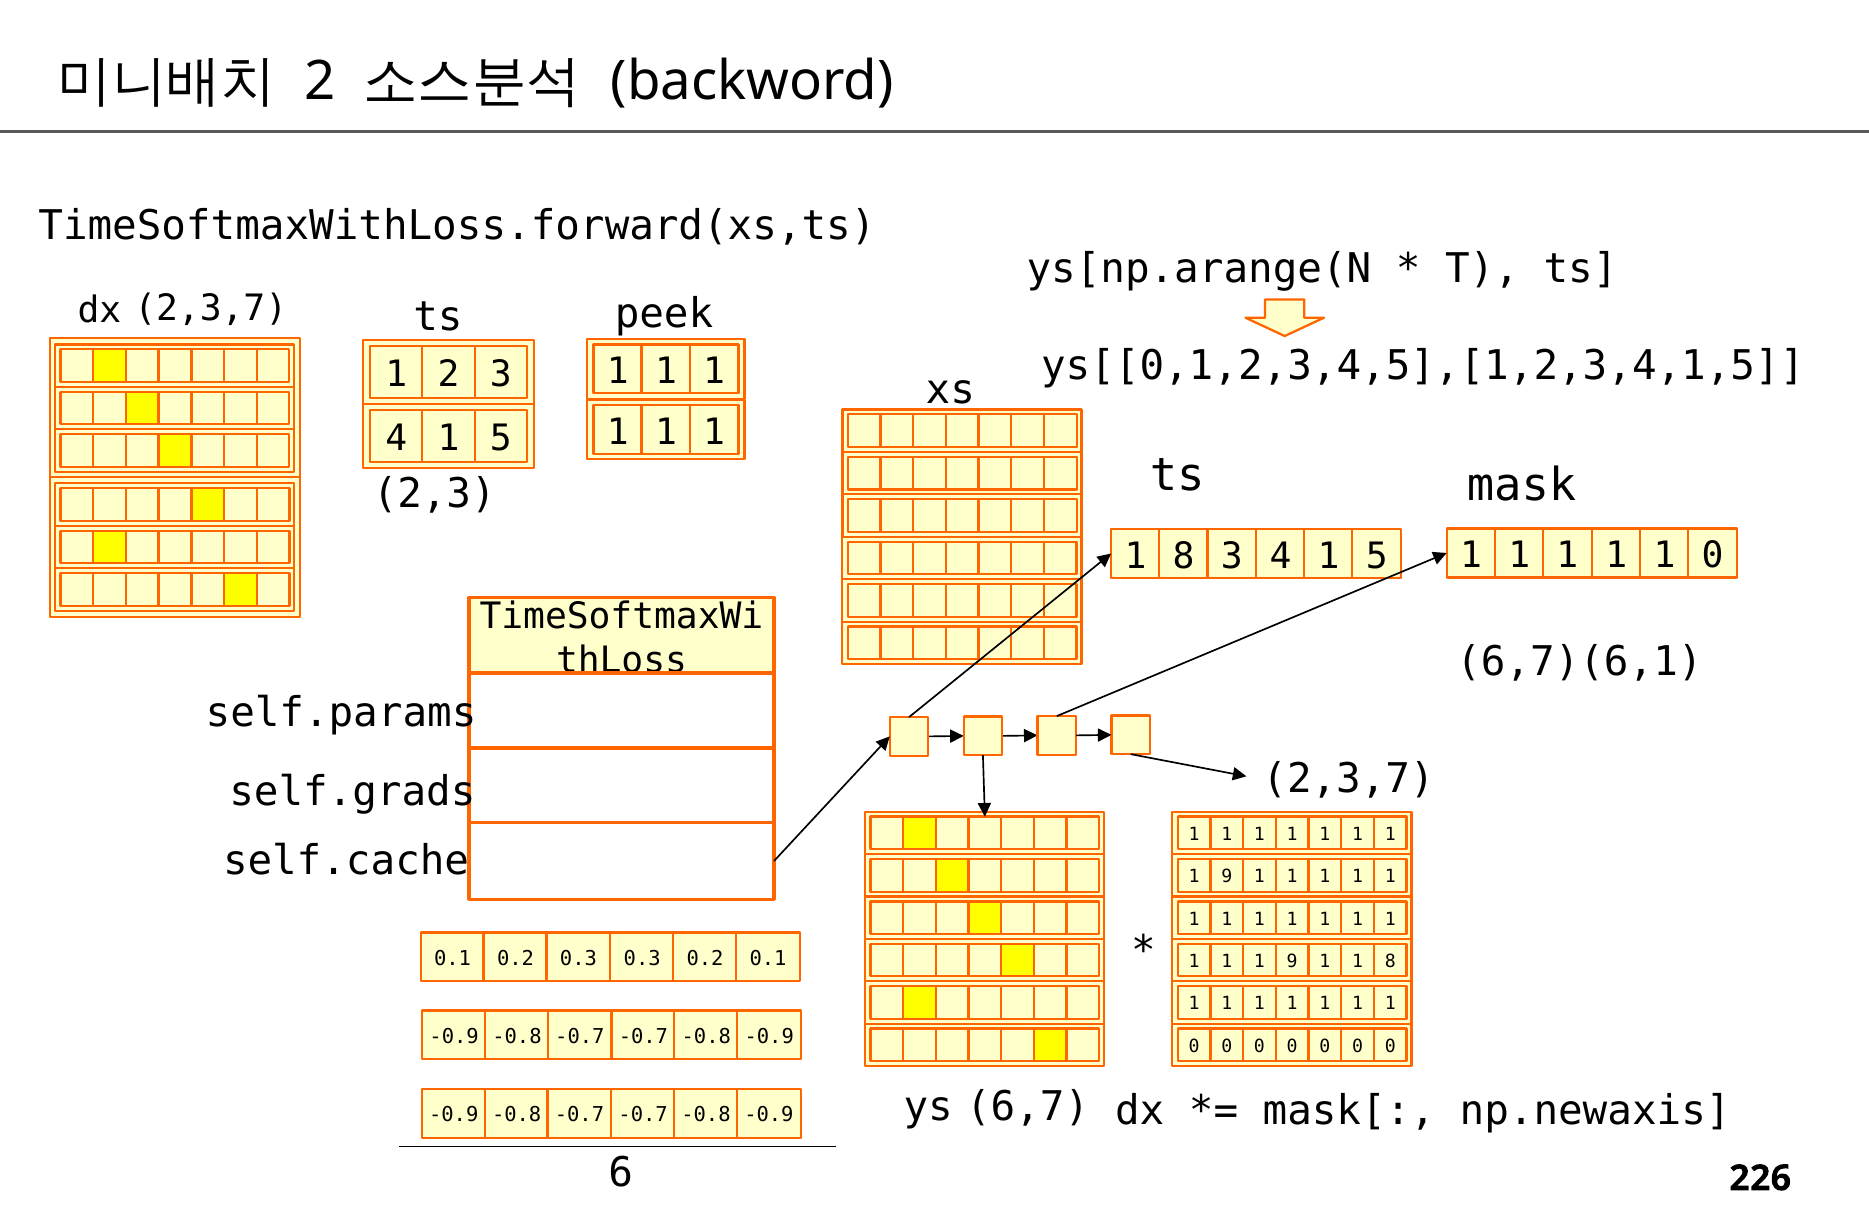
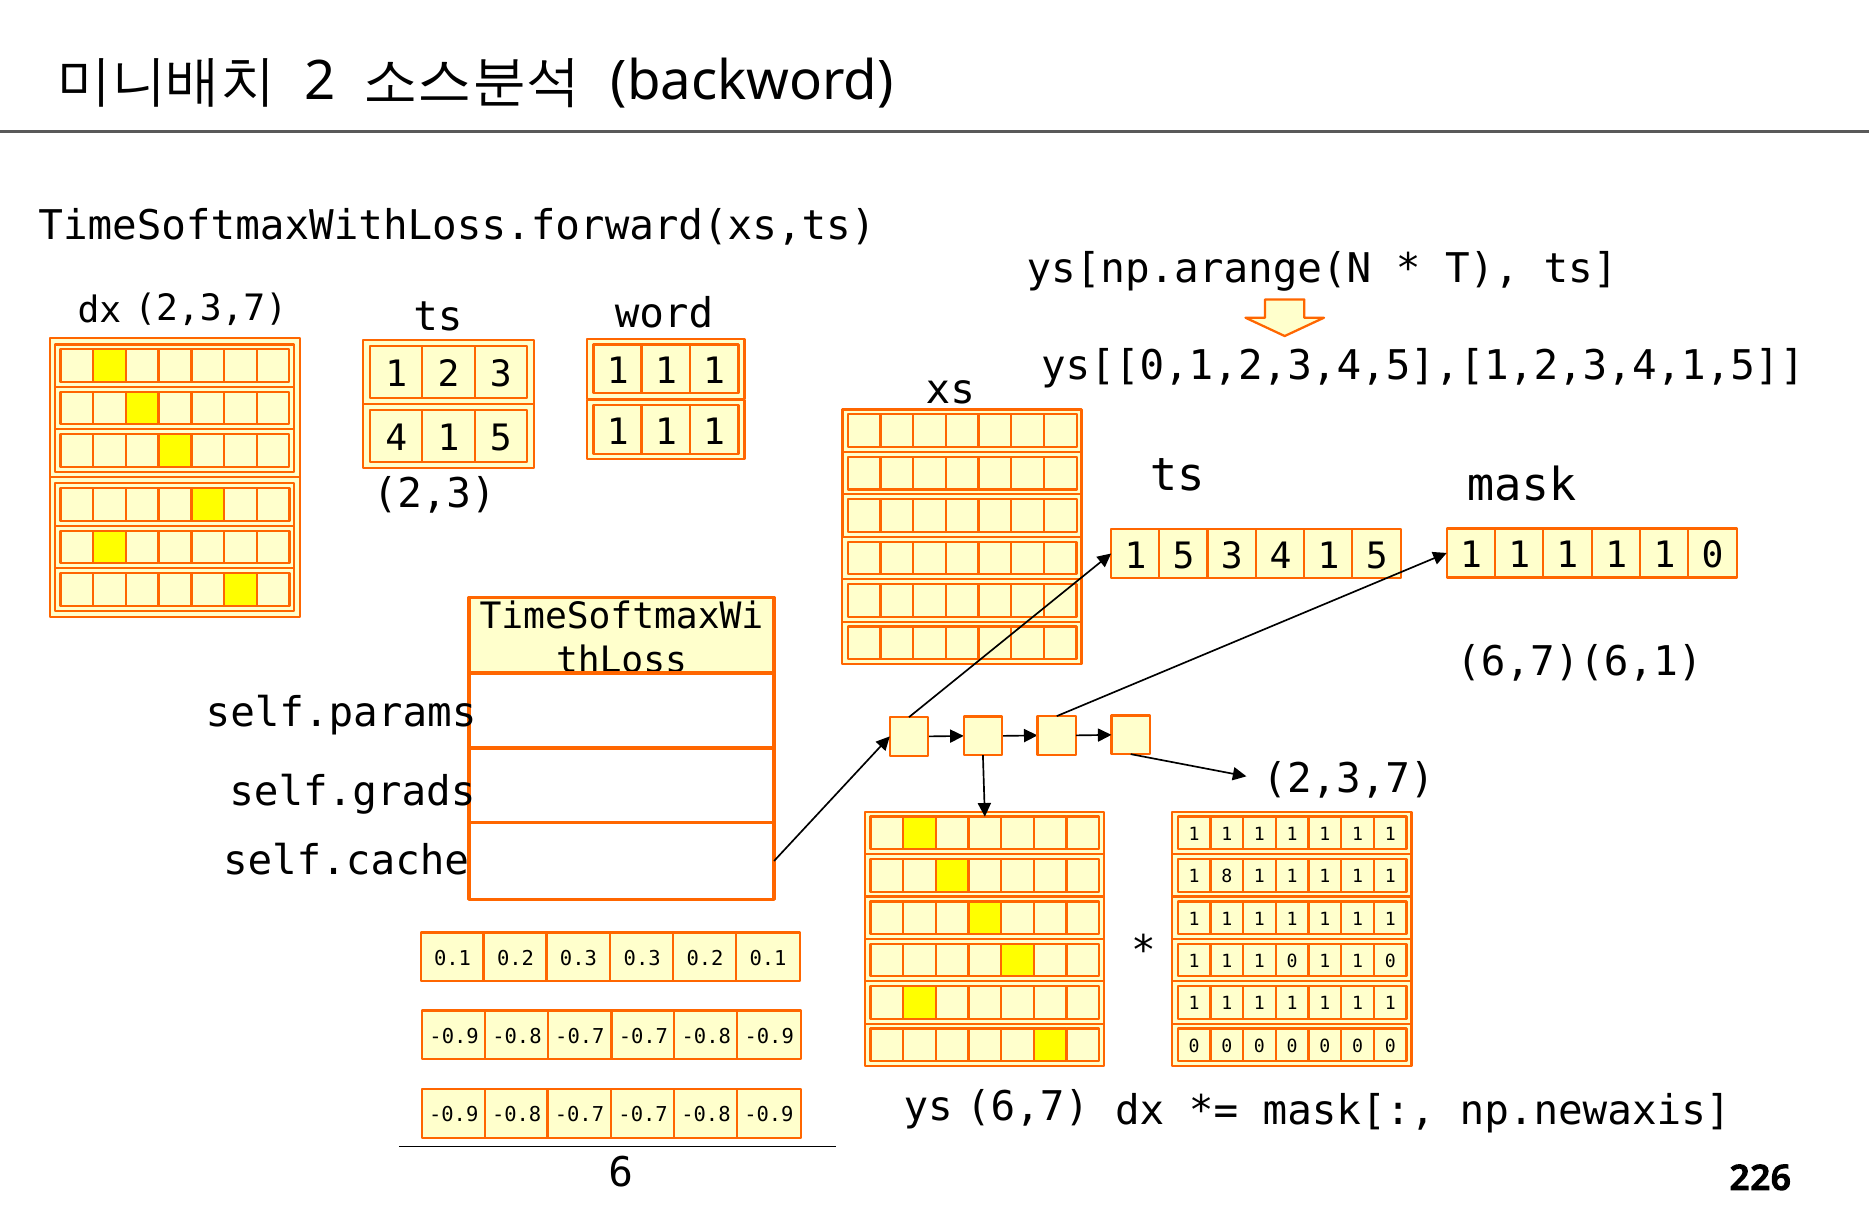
peek: peek -> word (664, 314)
8: 8 -> 5 (1184, 556)
9: 9 -> 8 (1227, 876)
9: 9 -> 0 (1292, 961)
8: 8 -> 0 (1390, 961)
